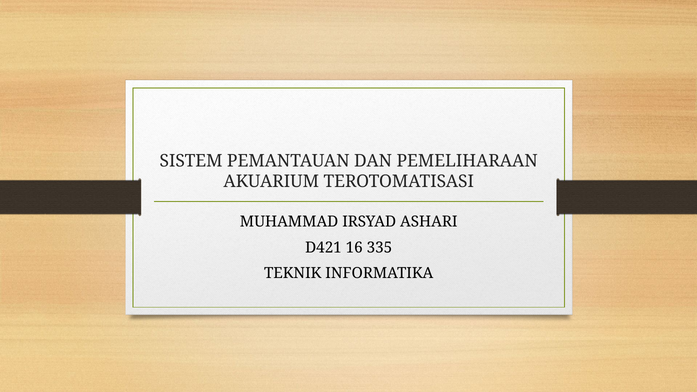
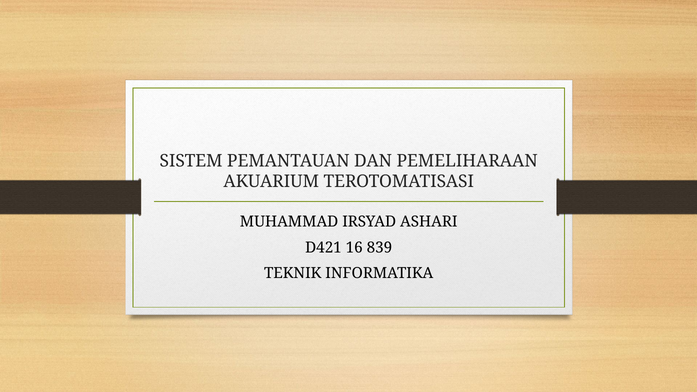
335: 335 -> 839 (379, 248)
